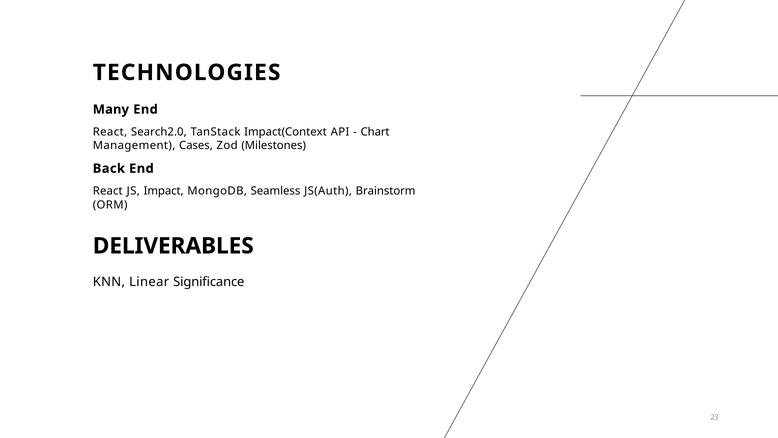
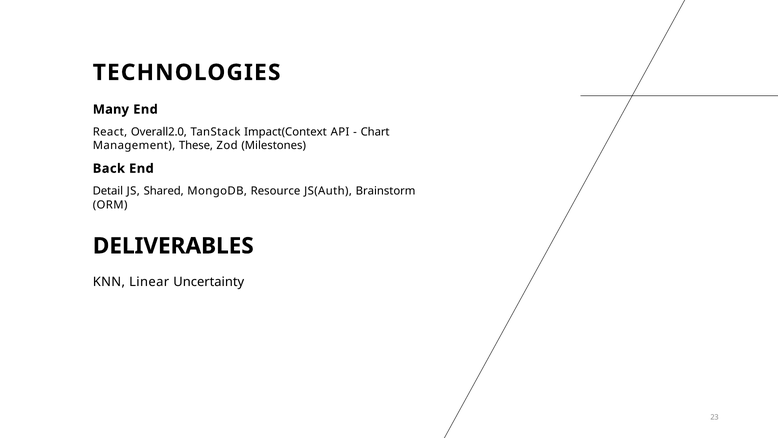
Search2.0: Search2.0 -> Overall2.0 (159, 132)
Cases: Cases -> These (196, 146)
React: React -> Detail (108, 191)
Impact: Impact -> Shared (164, 191)
Seamless: Seamless -> Resource (275, 191)
Significance: Significance -> Uncertainty (209, 282)
